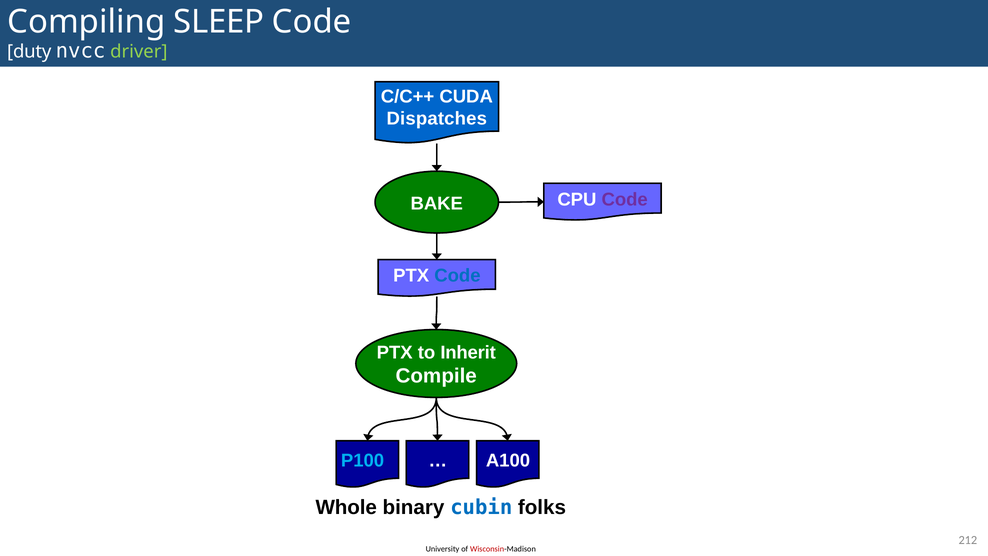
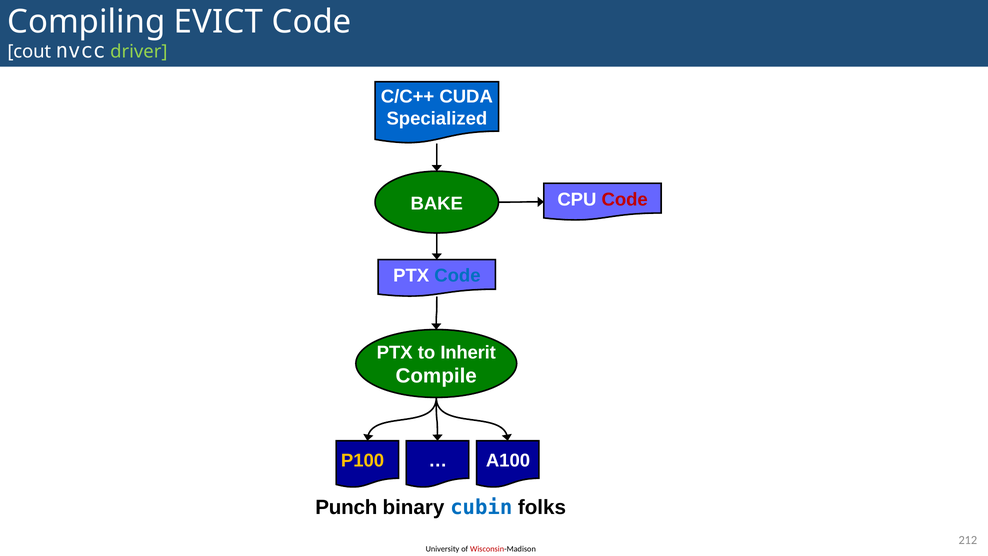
SLEEP: SLEEP -> EVICT (218, 22)
duty: duty -> cout (29, 52)
Dispatches: Dispatches -> Specialized (437, 119)
Code colour: purple -> red (625, 199)
P100 colour: light blue -> yellow (363, 461)
Whole: Whole -> Punch (346, 507)
